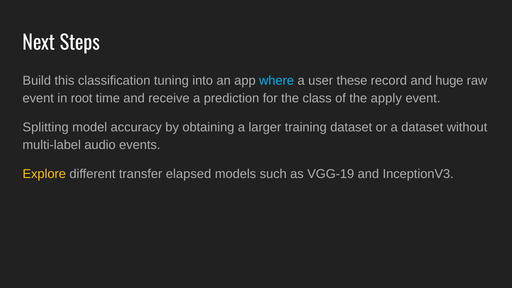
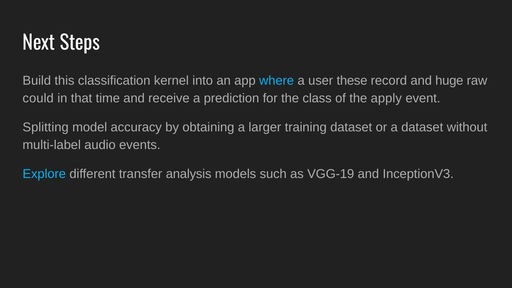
tuning: tuning -> kernel (171, 81)
event: event -> could (38, 98)
root: root -> that (82, 98)
Explore colour: yellow -> light blue (44, 174)
elapsed: elapsed -> analysis (189, 174)
